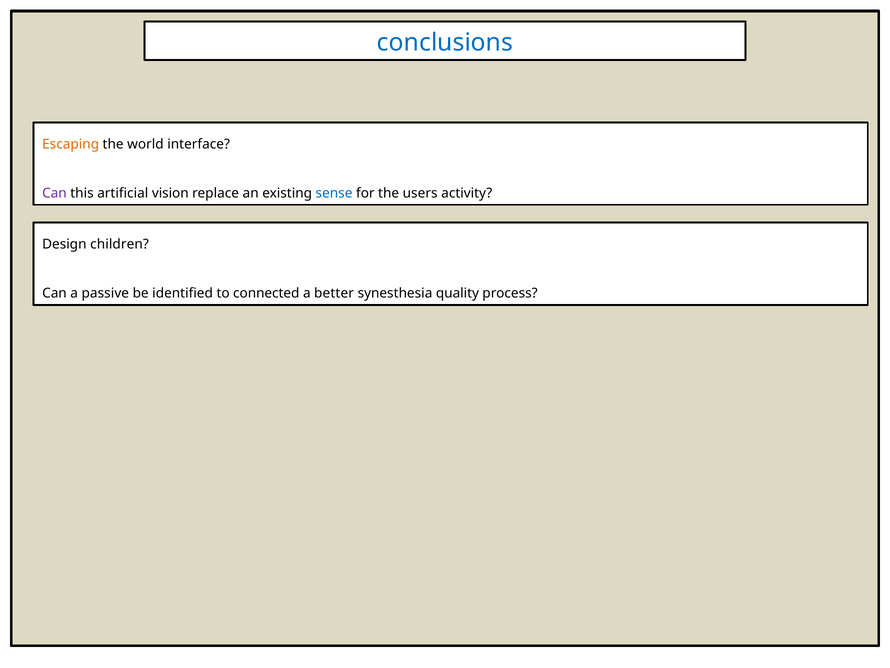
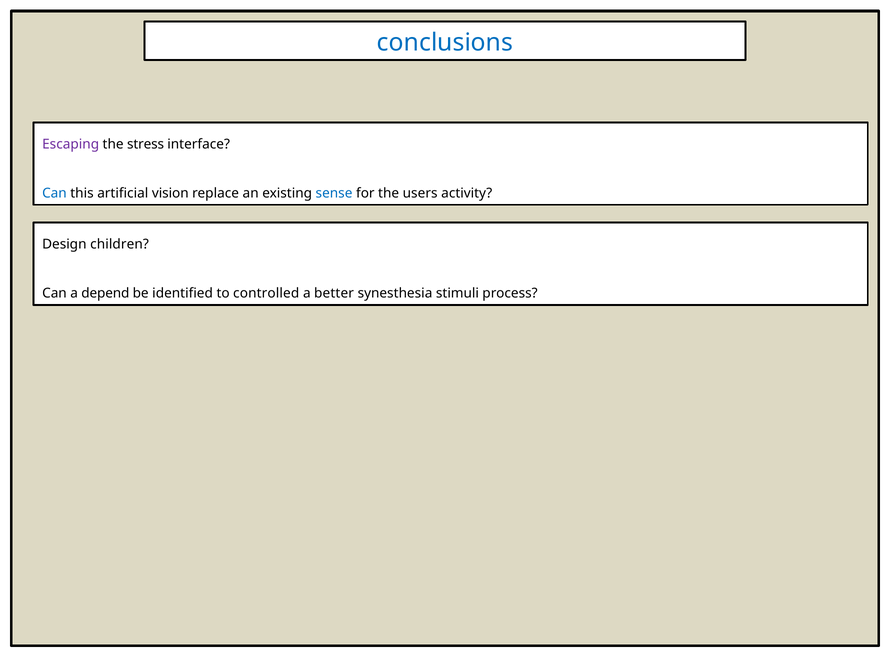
Escaping colour: orange -> purple (71, 144)
world: world -> stress (146, 144)
Can colour: purple -> blue (54, 193)
passive: passive -> depend (105, 293)
connected: connected -> controlled (266, 293)
quality: quality -> stimuli (457, 293)
